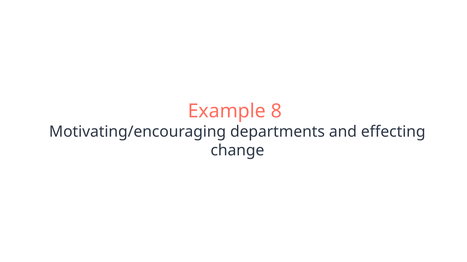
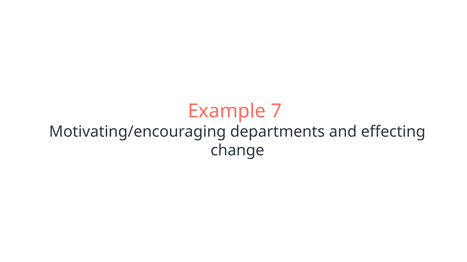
8: 8 -> 7 (276, 111)
